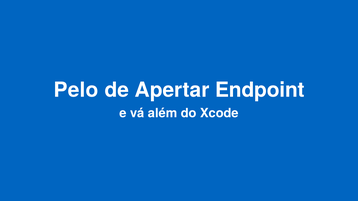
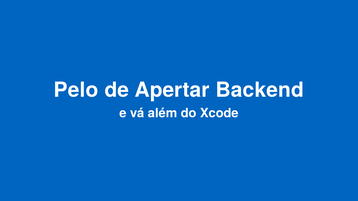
Endpoint: Endpoint -> Backend (260, 90)
